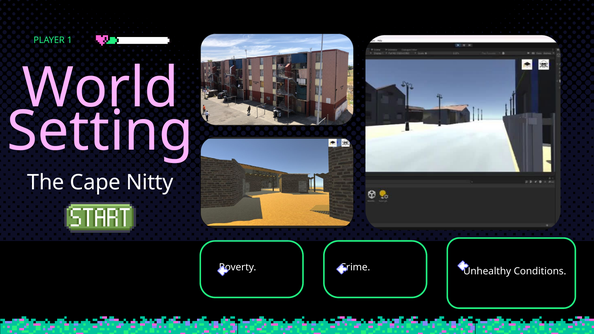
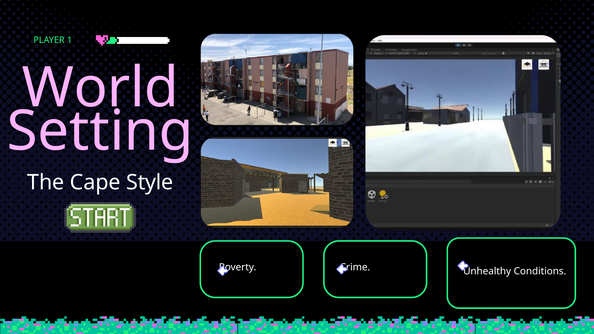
Nitty: Nitty -> Style (150, 183)
